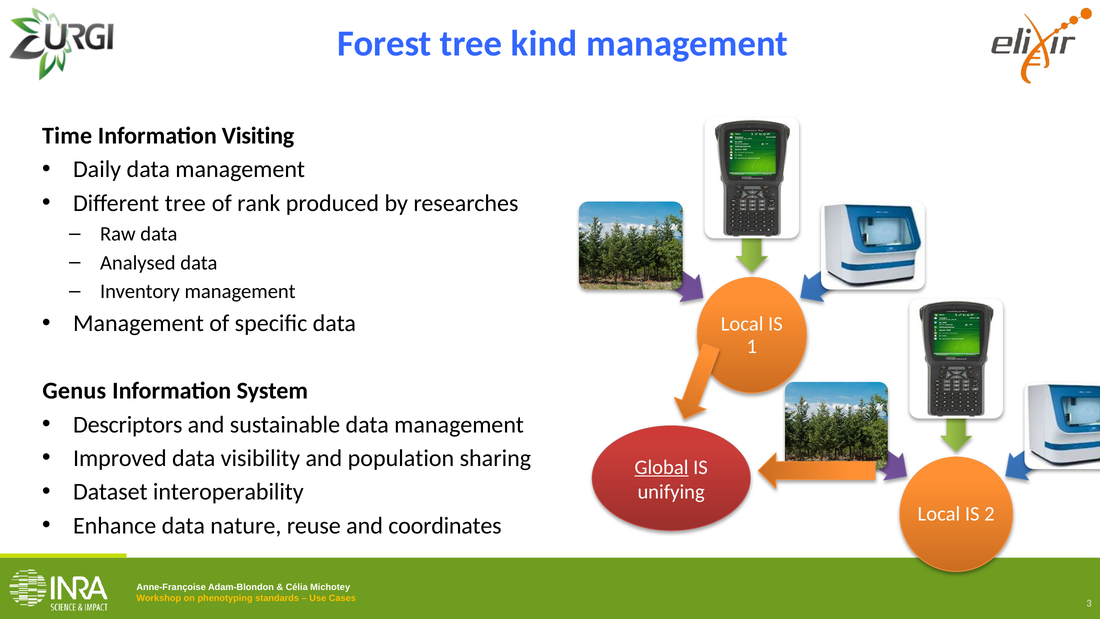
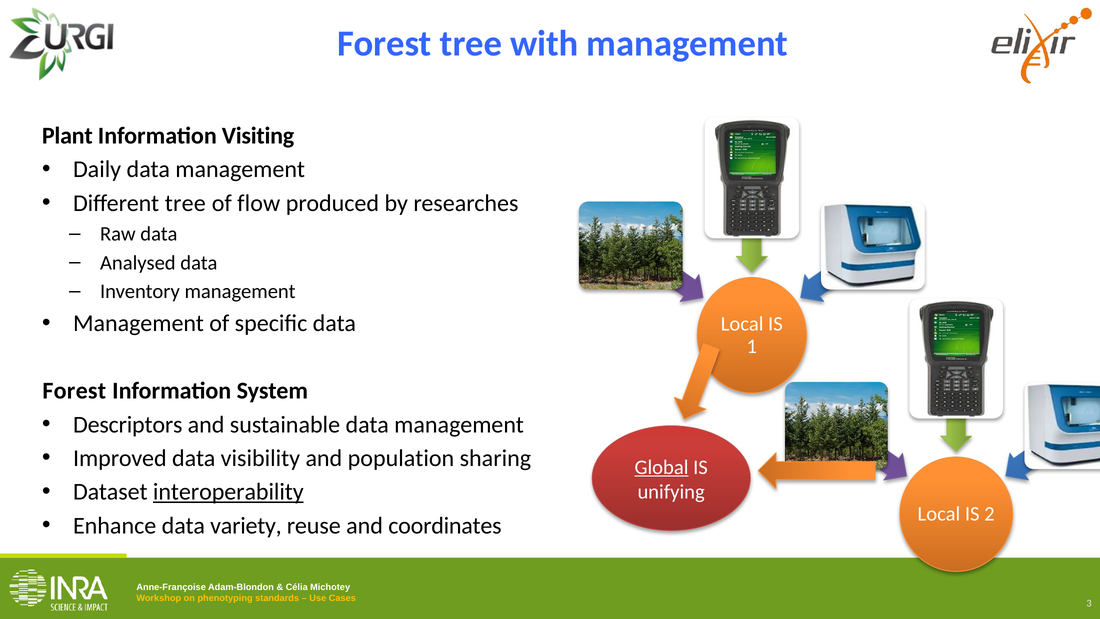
kind: kind -> with (544, 44)
Time: Time -> Plant (67, 136)
rank: rank -> flow (259, 203)
Genus: Genus -> Forest (74, 391)
interoperability underline: none -> present (228, 492)
nature: nature -> variety (246, 526)
